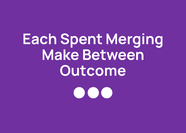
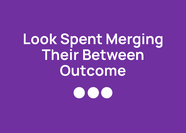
Each: Each -> Look (40, 39)
Make: Make -> Their (60, 55)
